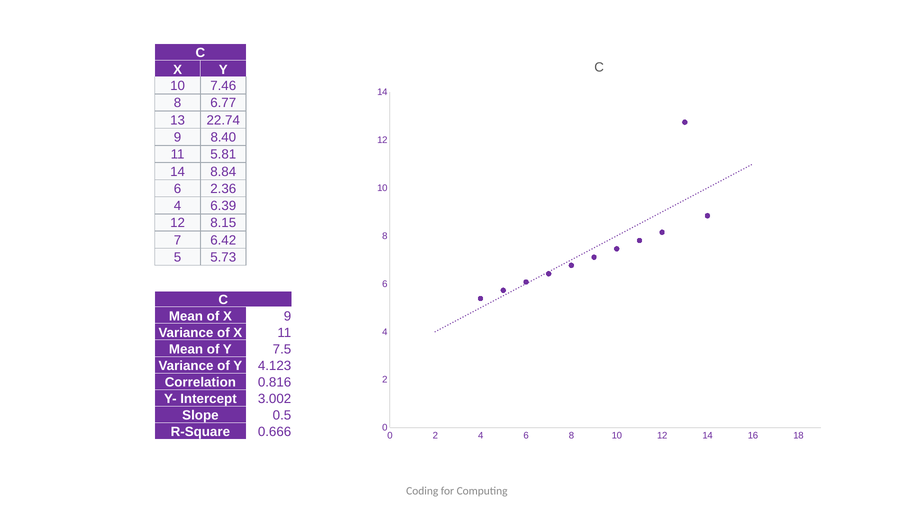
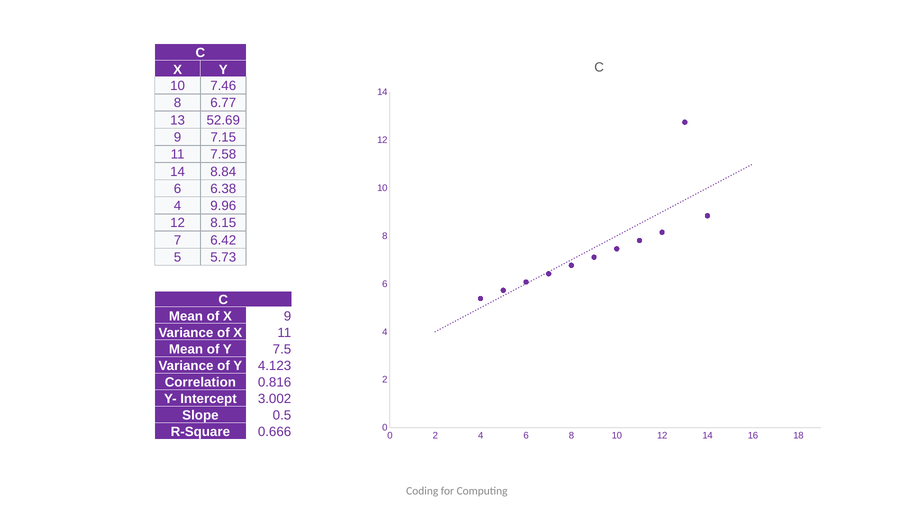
22.74: 22.74 -> 52.69 (223, 120)
8.40: 8.40 -> 7.15 (223, 137)
5.81: 5.81 -> 7.58 (223, 155)
2.36: 2.36 -> 6.38 (223, 189)
6.39: 6.39 -> 9.96 (223, 206)
